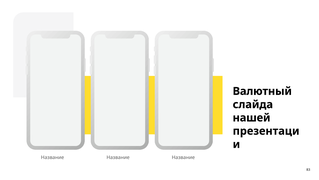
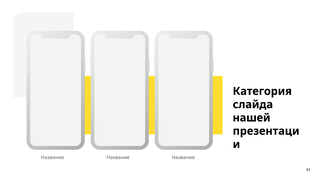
Валютный: Валютный -> Категория (262, 91)
